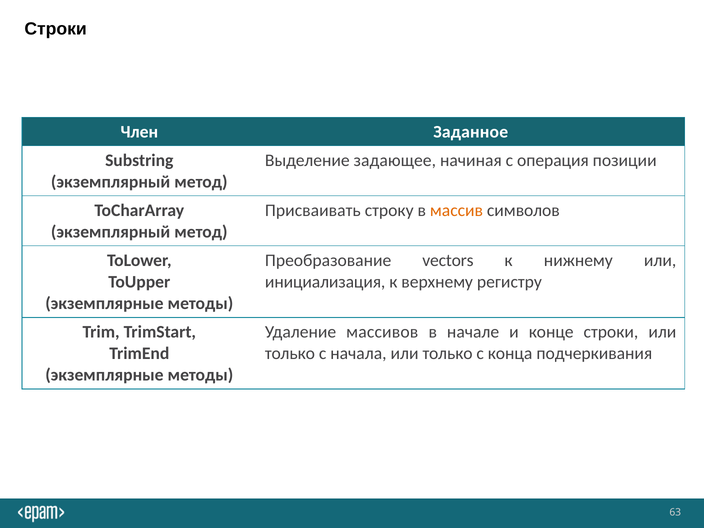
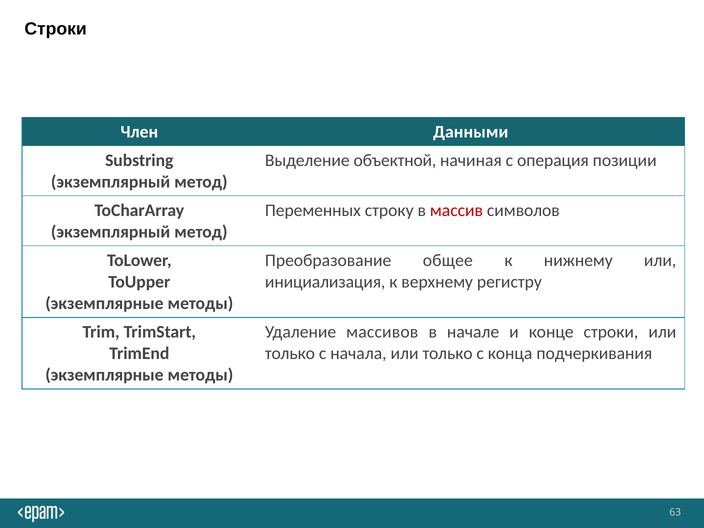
Заданное: Заданное -> Данными (471, 132)
задающее: задающее -> объектной (395, 160)
Присваивать: Присваивать -> Переменных (313, 210)
массив colour: orange -> red (456, 210)
vectors: vectors -> общее (448, 260)
